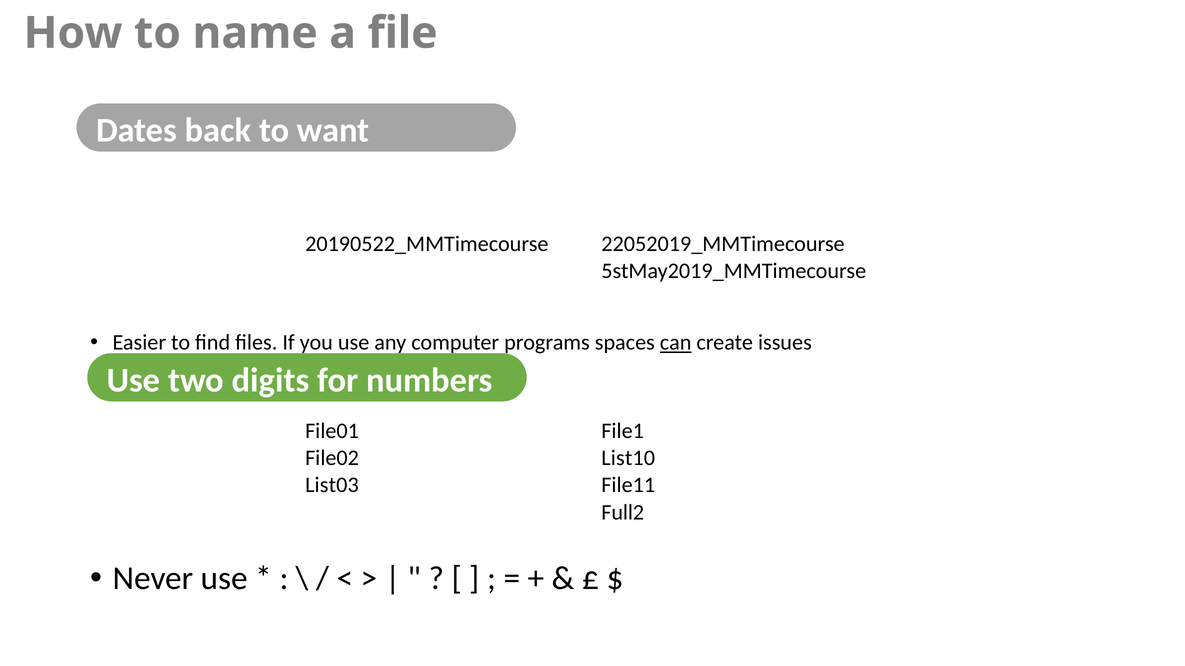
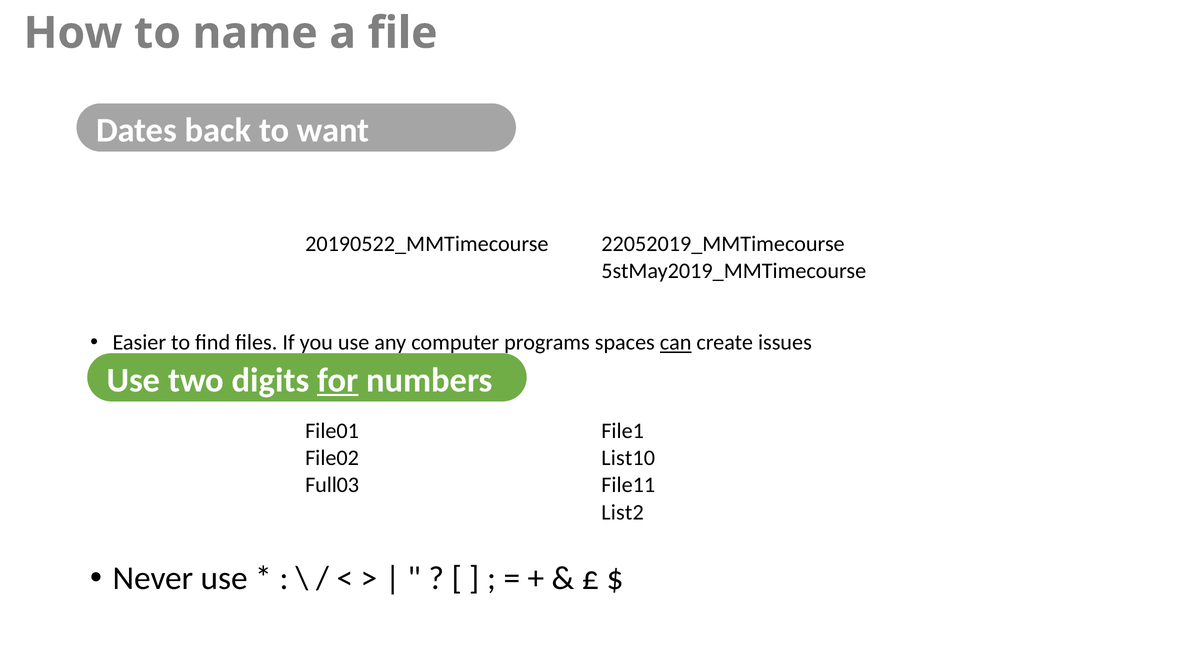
for underline: none -> present (338, 381)
List03: List03 -> Full03 (332, 486)
Full2: Full2 -> List2 (623, 513)
